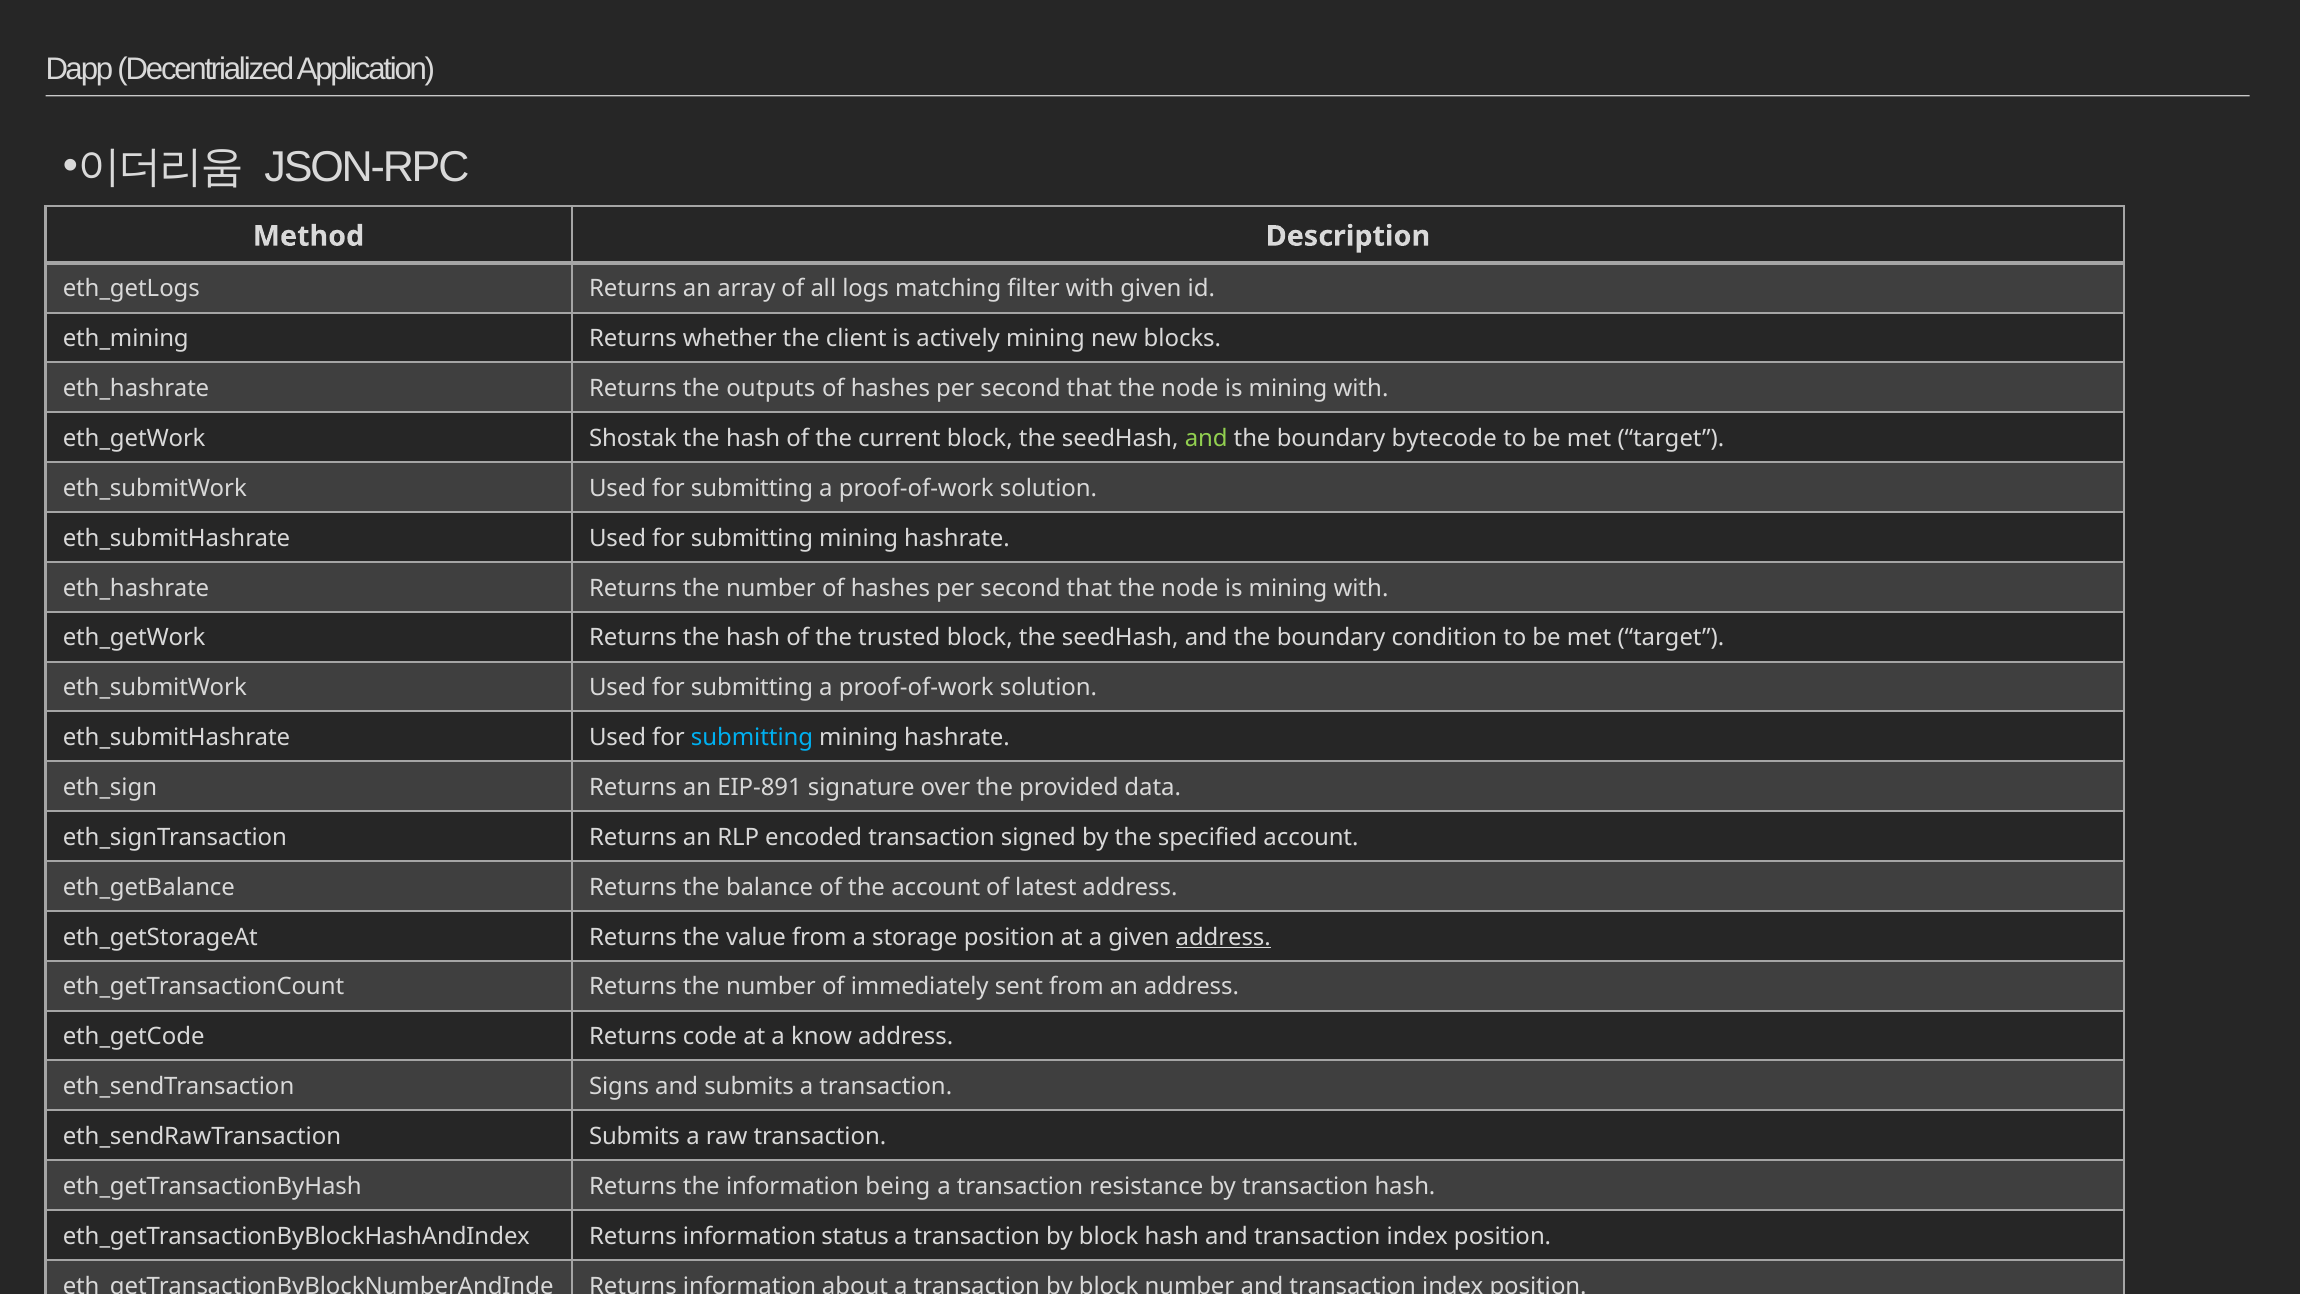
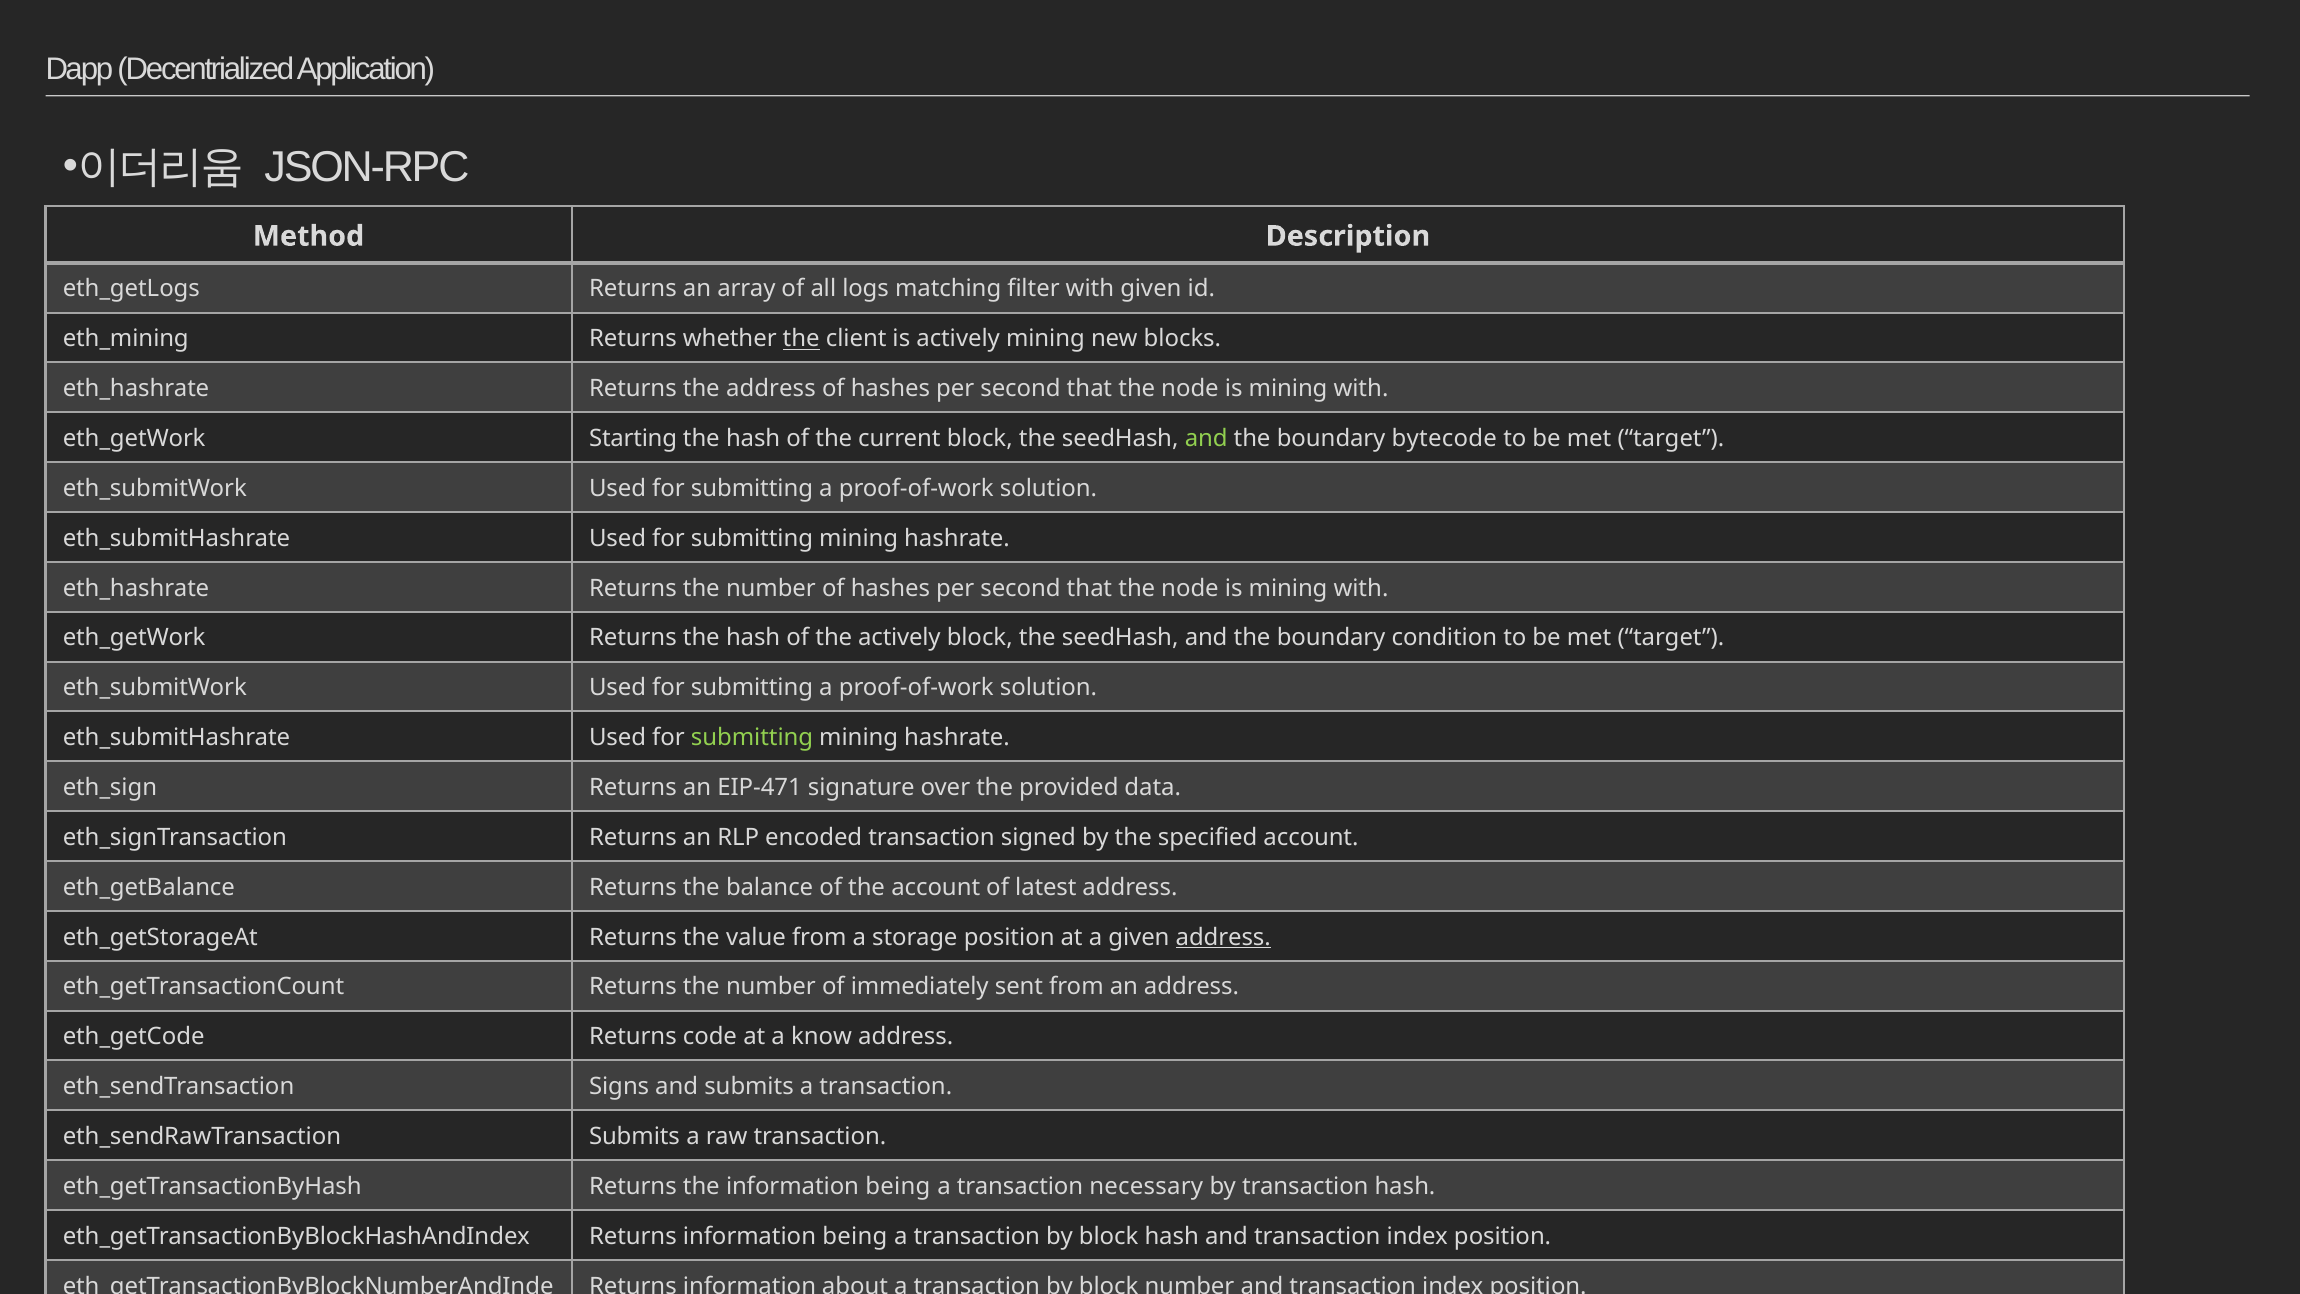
the underline: none -> present (801, 339)
the outputs: outputs -> address (771, 389)
Shostak: Shostak -> Starting (633, 439)
the trusted: trusted -> actively (899, 638)
submitting colour: light blue -> light green (752, 738)
EIP-891: EIP-891 -> EIP-471 (760, 787)
resistance: resistance -> necessary (1146, 1186)
Returns information status: status -> being (855, 1236)
